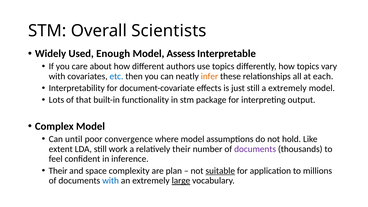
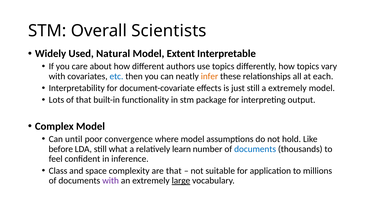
Enough: Enough -> Natural (113, 54)
Assess: Assess -> Extent (181, 54)
extent: extent -> before (61, 149)
work: work -> what (118, 149)
relatively their: their -> learn (182, 149)
documents colour: purple -> blue (255, 149)
Their: Their -> Class (58, 171)
are plan: plan -> that (174, 171)
suitable underline: present -> none (220, 171)
with colour: blue -> purple (111, 181)
